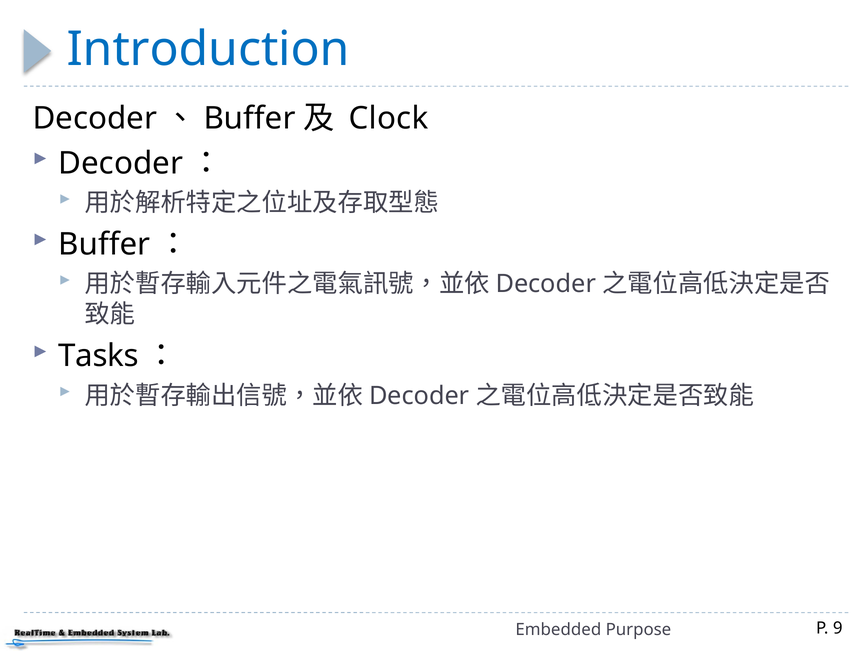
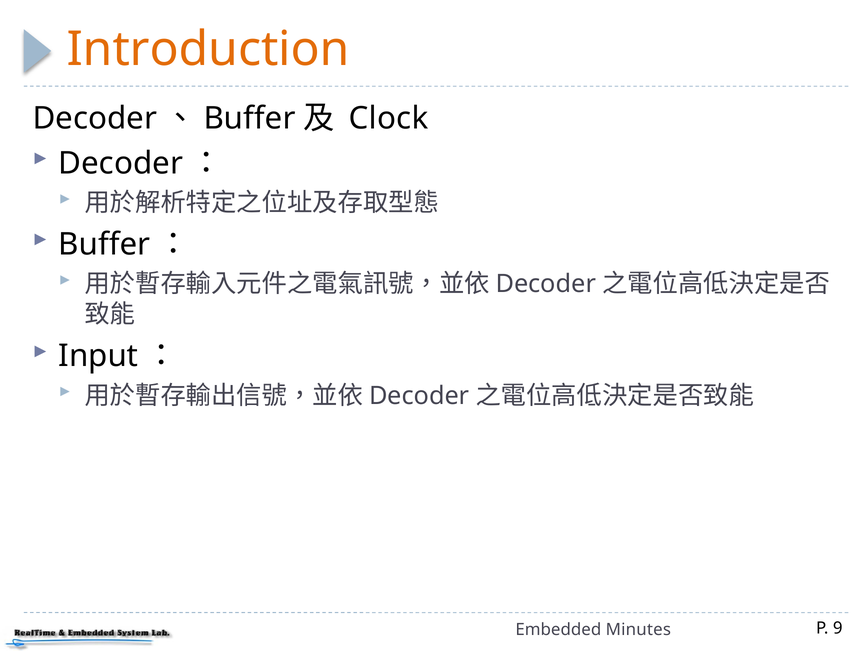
Introduction colour: blue -> orange (208, 49)
Tasks: Tasks -> Input (98, 356)
Purpose: Purpose -> Minutes (638, 630)
